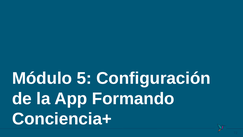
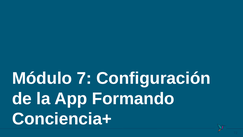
5: 5 -> 7 (84, 78)
